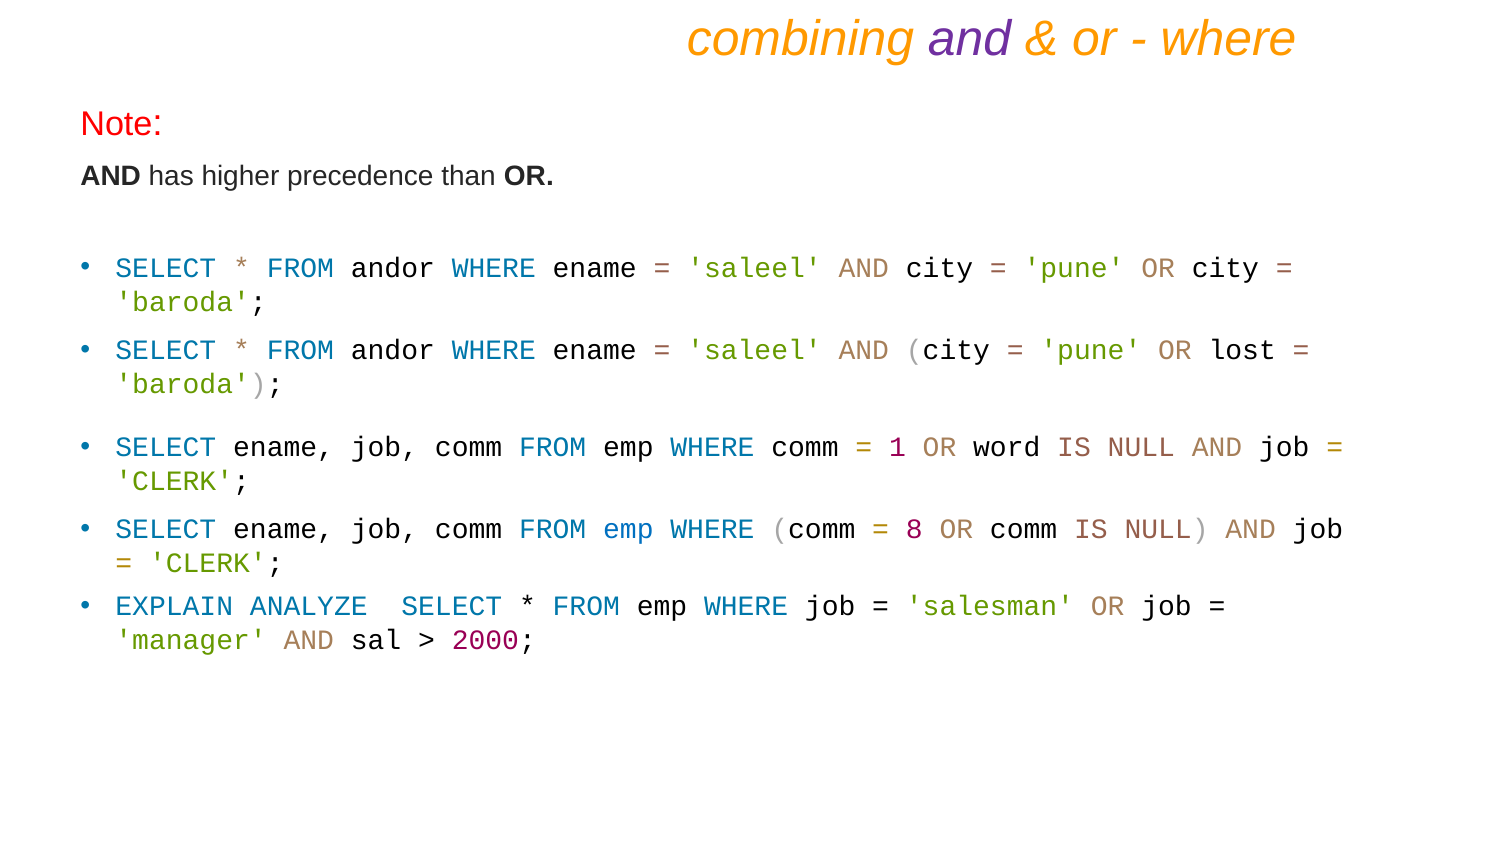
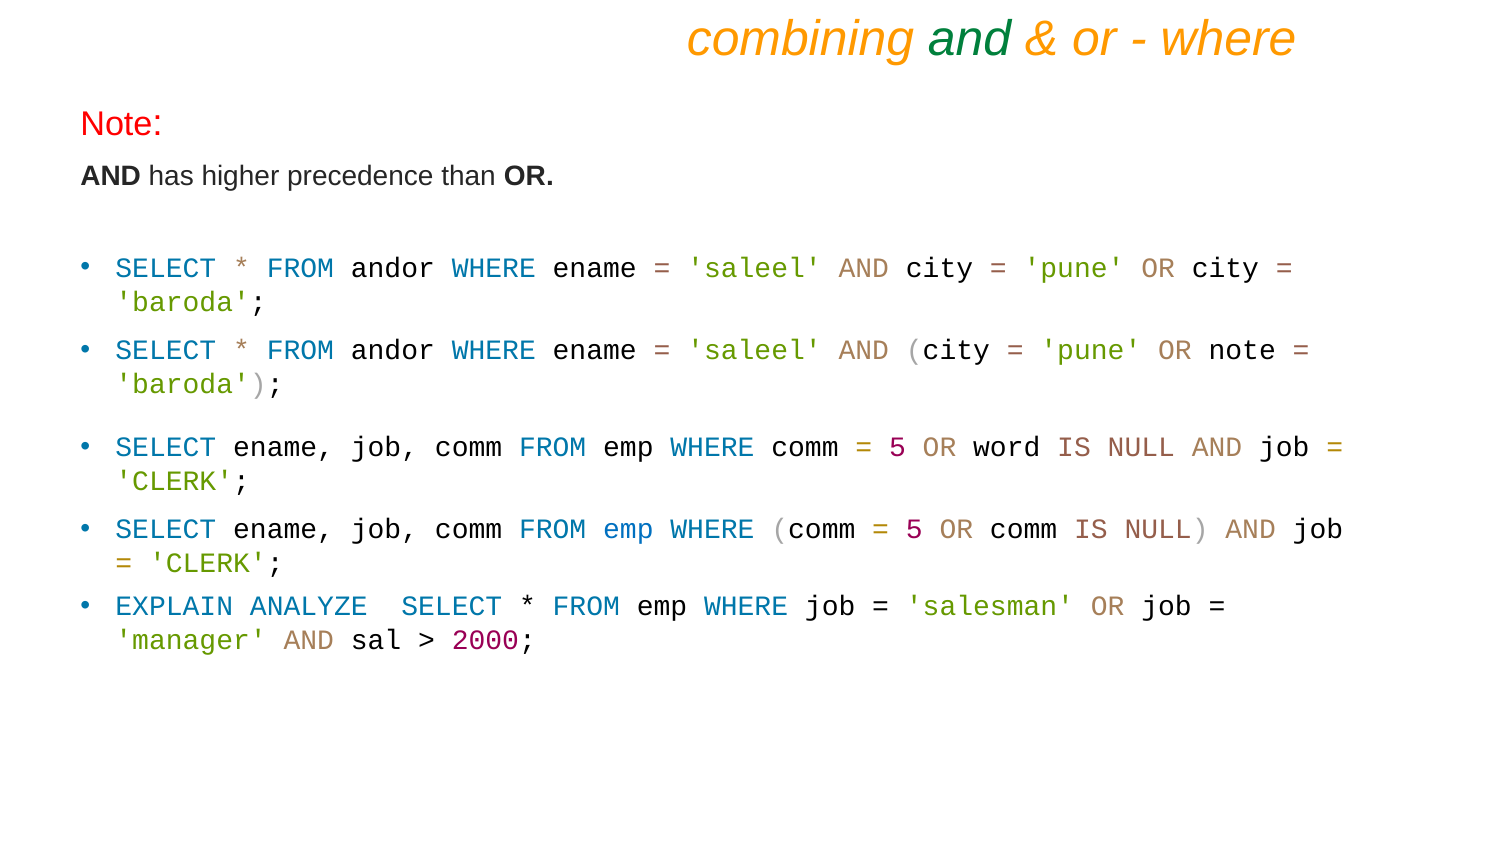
and colour: purple -> green (970, 39)
OR lost: lost -> note (1242, 350)
1: 1 -> 5 (897, 447)
8: 8 -> 5 (914, 530)
